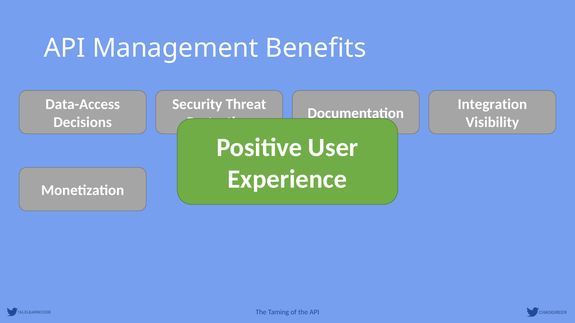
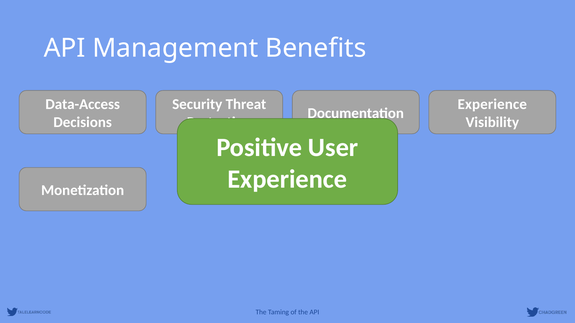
Integration: Integration -> Experience (492, 104)
